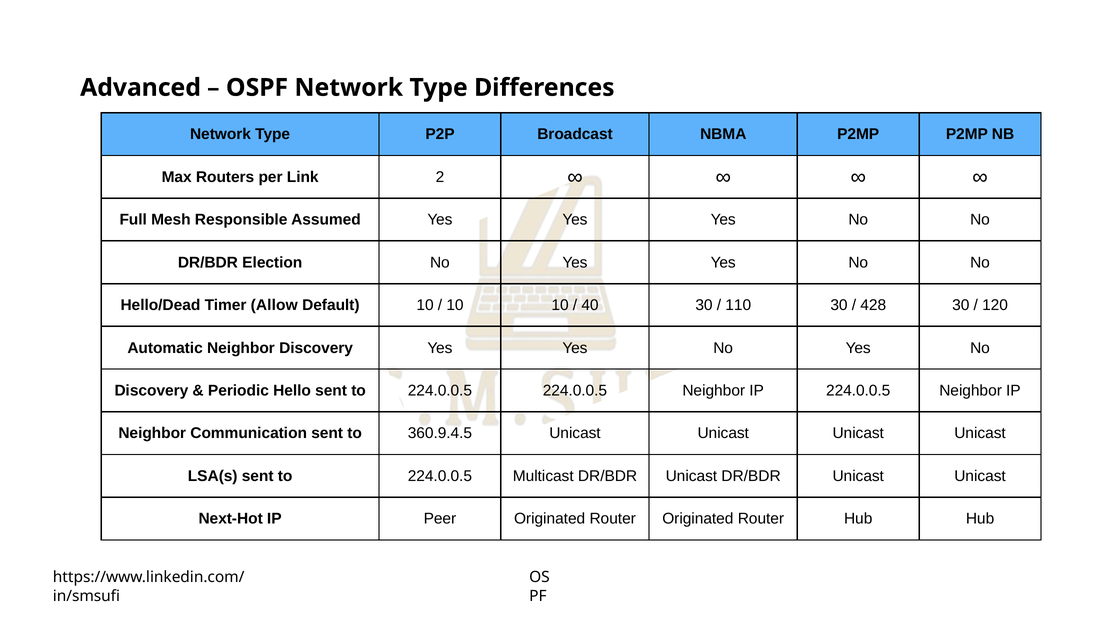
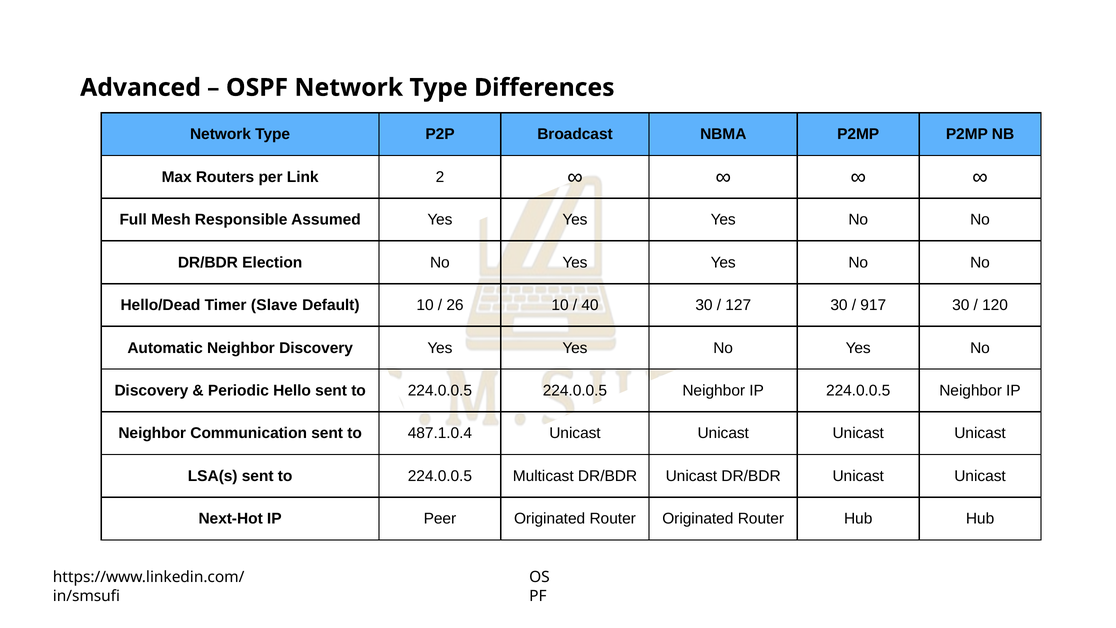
Allow: Allow -> Slave (274, 305)
10: 10 -> 26 (455, 305)
110: 110 -> 127 (738, 305)
428: 428 -> 917 (873, 305)
360.9.4.5: 360.9.4.5 -> 487.1.0.4 (440, 433)
